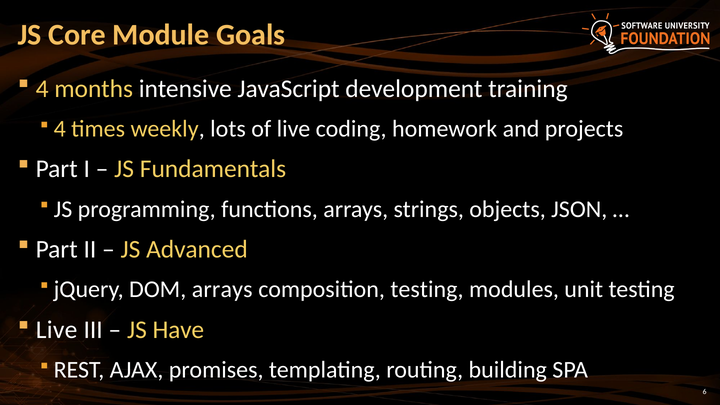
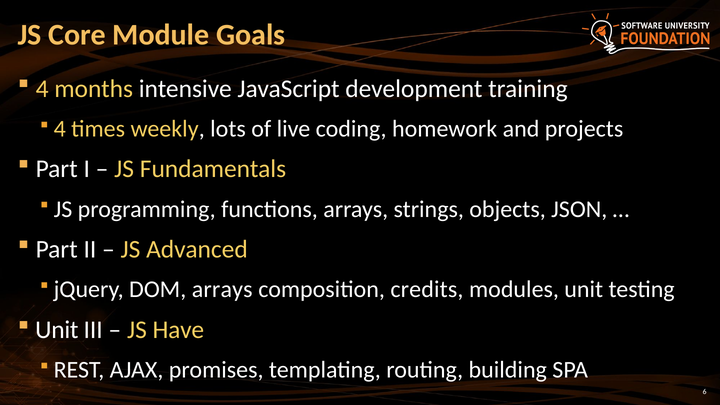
composition testing: testing -> credits (427, 290)
Live: Live -> Unit (57, 330)
